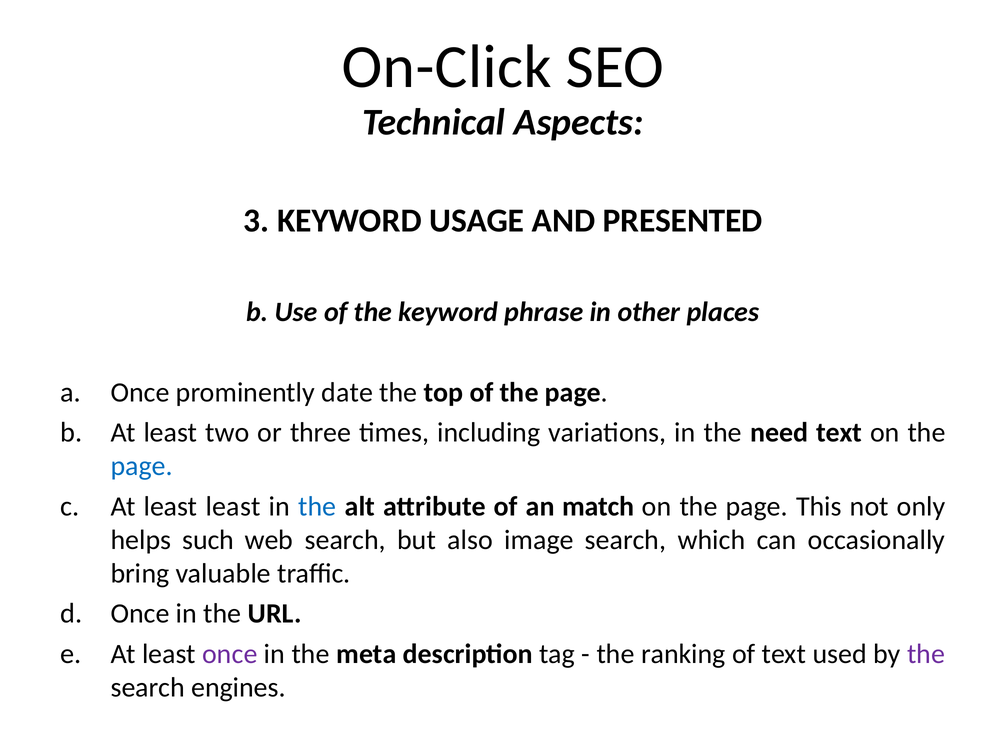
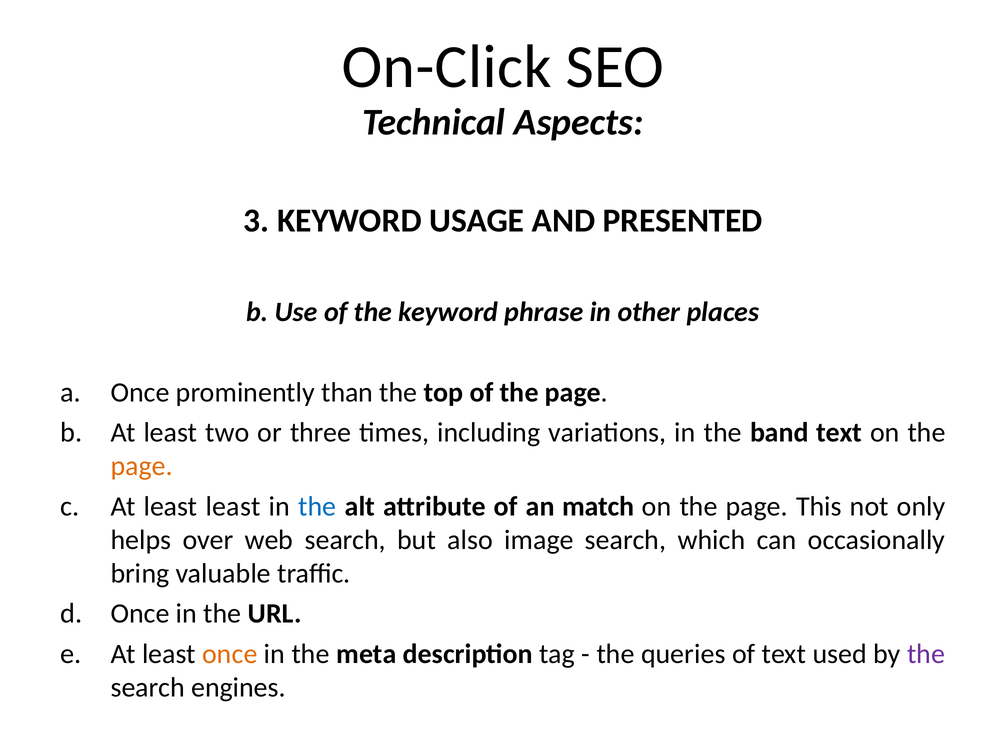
date: date -> than (347, 393)
need: need -> band (779, 433)
page colour: blue -> orange (142, 466)
such: such -> over (208, 540)
once colour: purple -> orange (230, 654)
ranking: ranking -> queries (683, 654)
